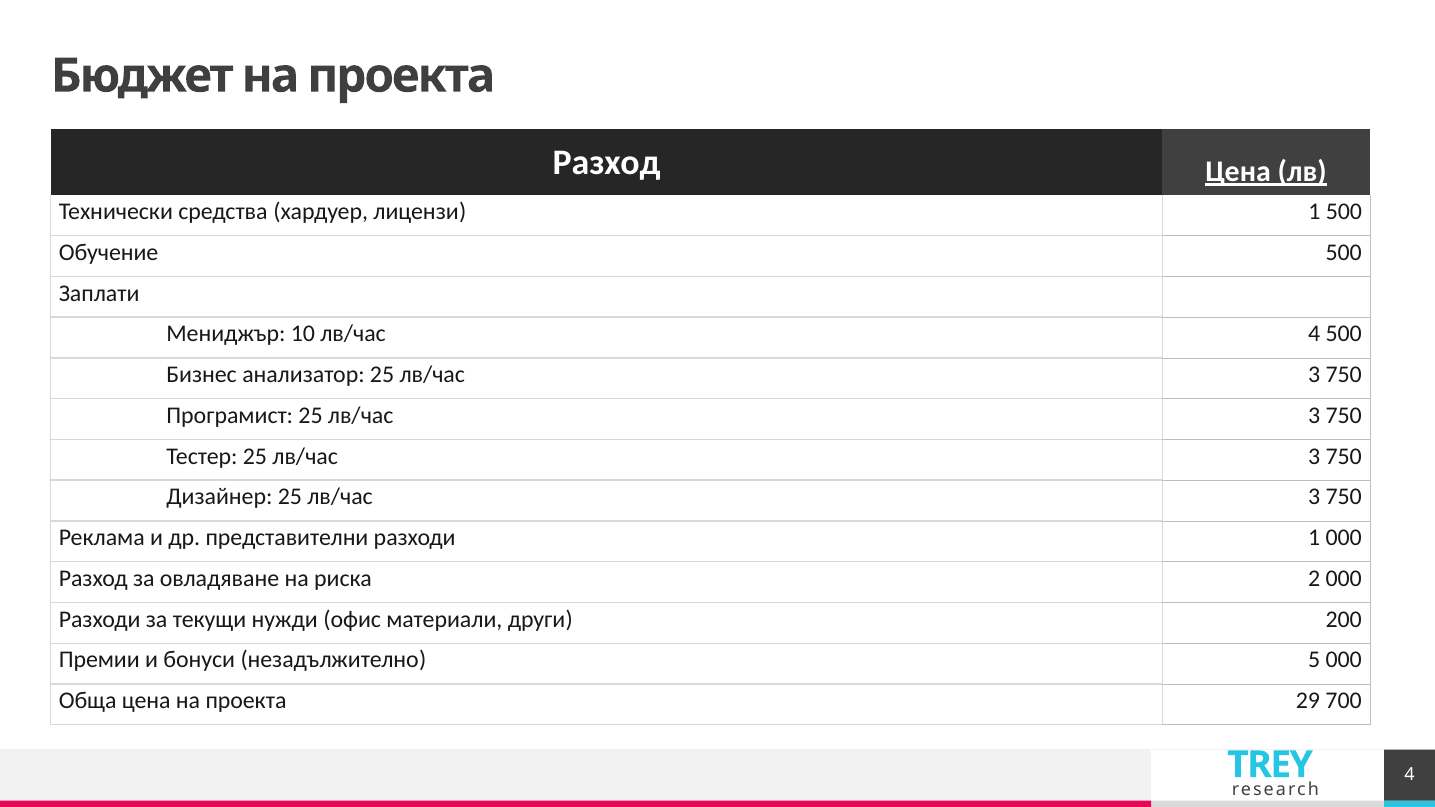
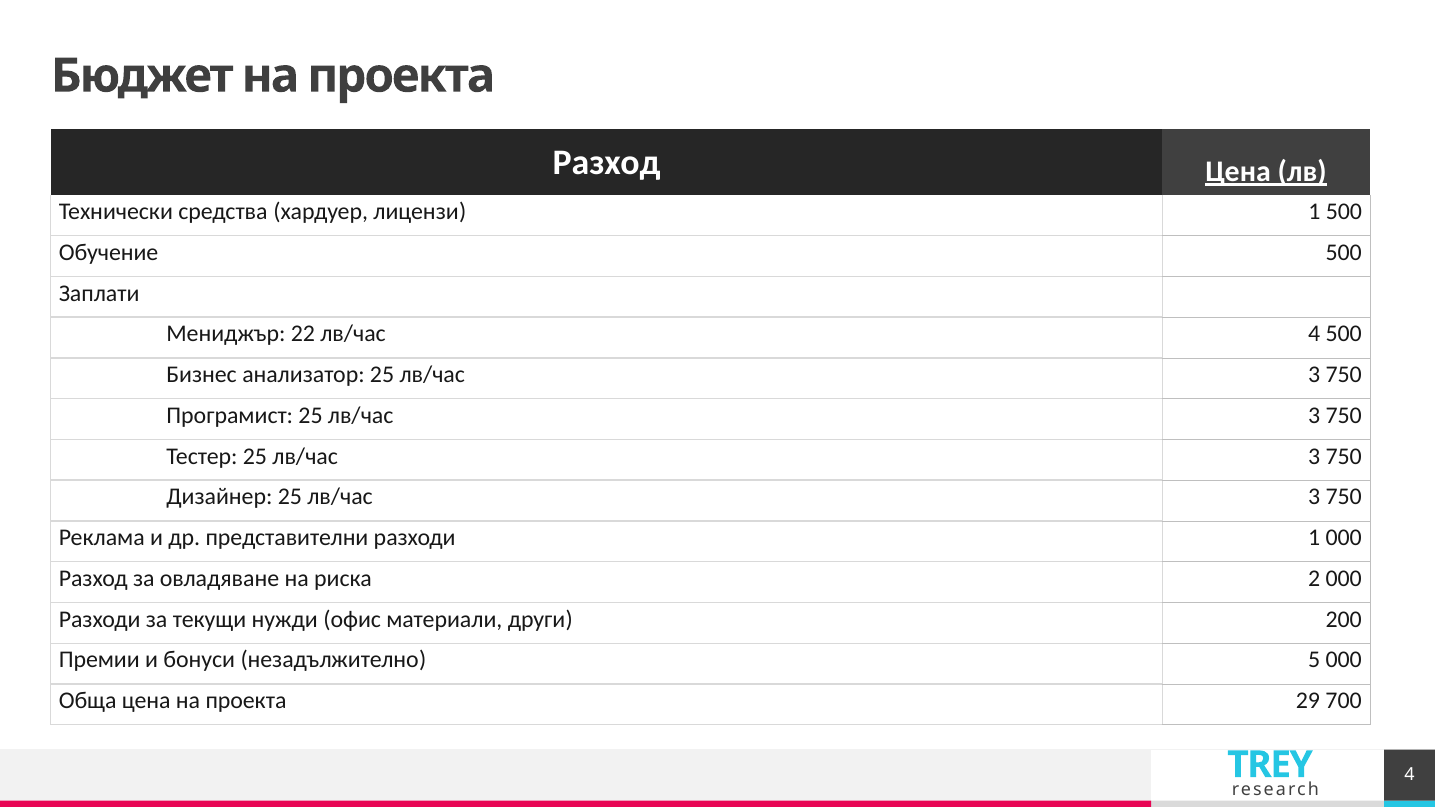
10: 10 -> 22 (303, 334)
